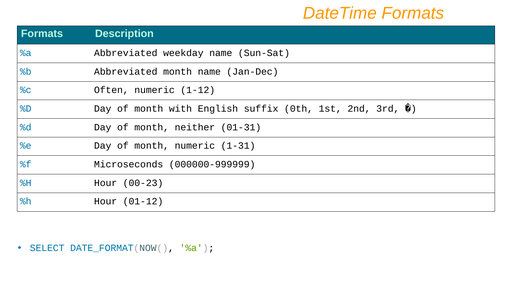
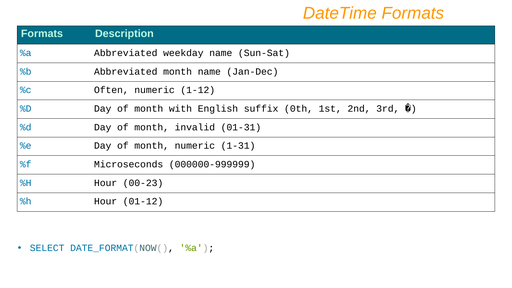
neither: neither -> invalid (195, 127)
